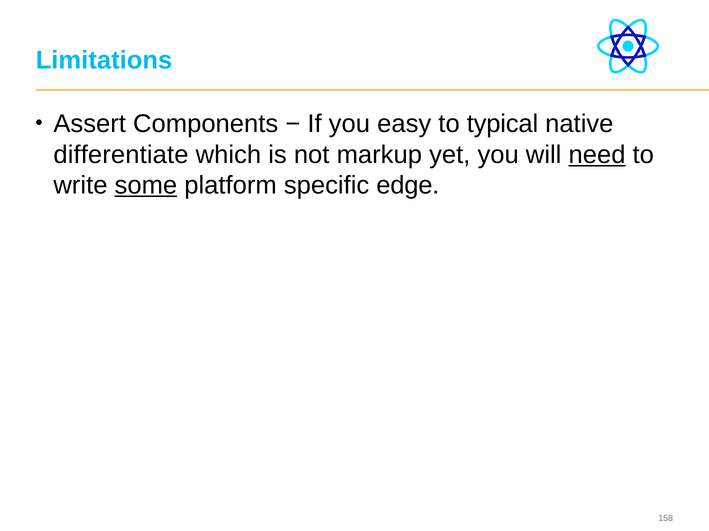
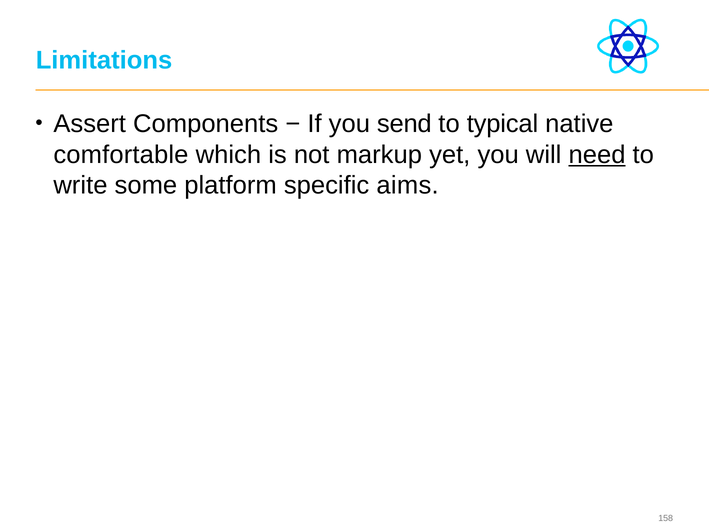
easy: easy -> send (404, 124)
differentiate: differentiate -> comfortable (121, 155)
some underline: present -> none (146, 186)
edge: edge -> aims (408, 186)
